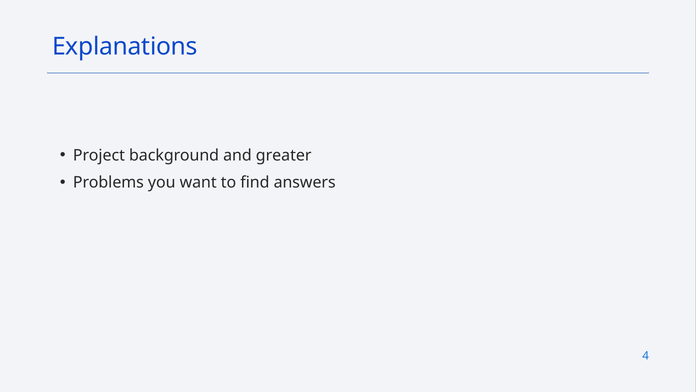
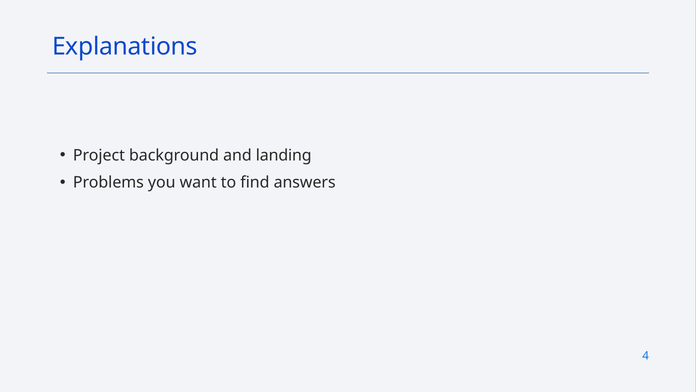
greater: greater -> landing (284, 155)
